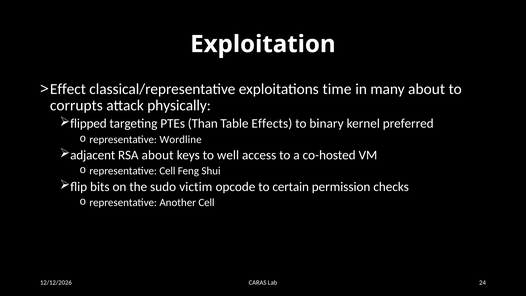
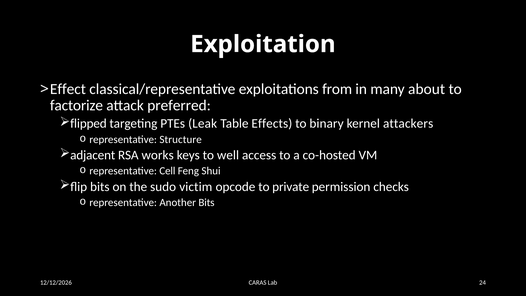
time: time -> from (337, 89)
corrupts: corrupts -> factorize (76, 105)
physically: physically -> preferred (179, 105)
Than: Than -> Leak (203, 124)
preferred: preferred -> attackers (408, 124)
Wordline: Wordline -> Structure (181, 139)
RSA about: about -> works (158, 155)
certain: certain -> private (291, 187)
Another Cell: Cell -> Bits (206, 202)
